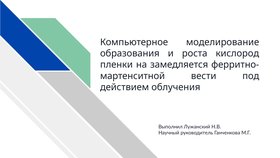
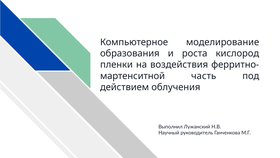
замедляется: замедляется -> воздействия (179, 65)
вести: вести -> часть (204, 76)
